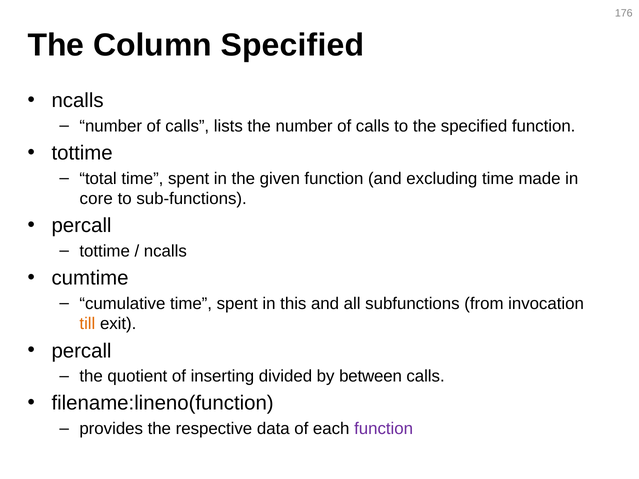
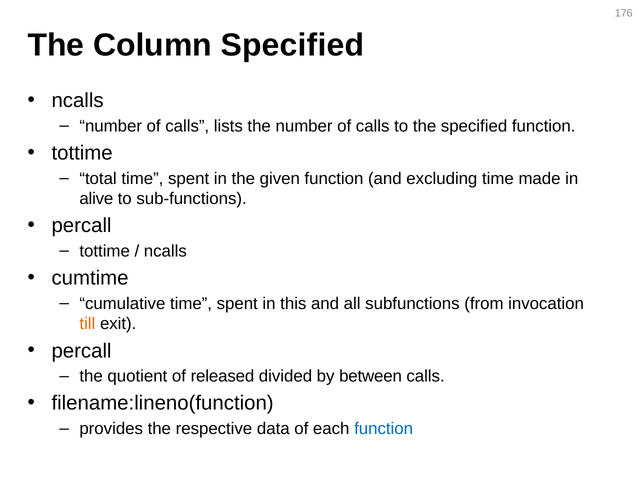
core: core -> alive (96, 199)
inserting: inserting -> released (222, 377)
function colour: purple -> blue (384, 429)
